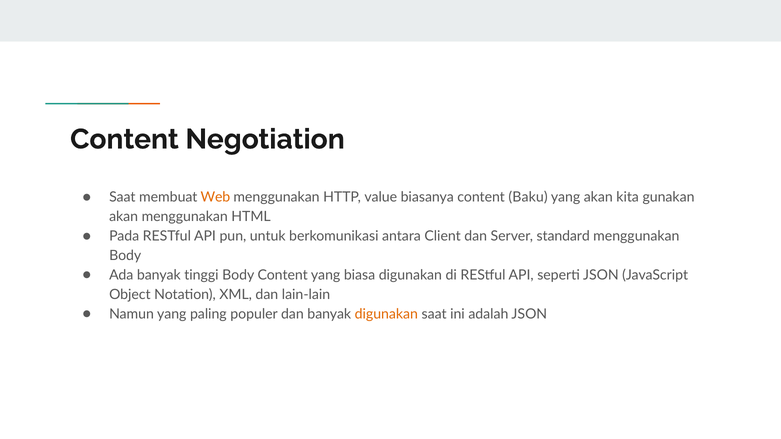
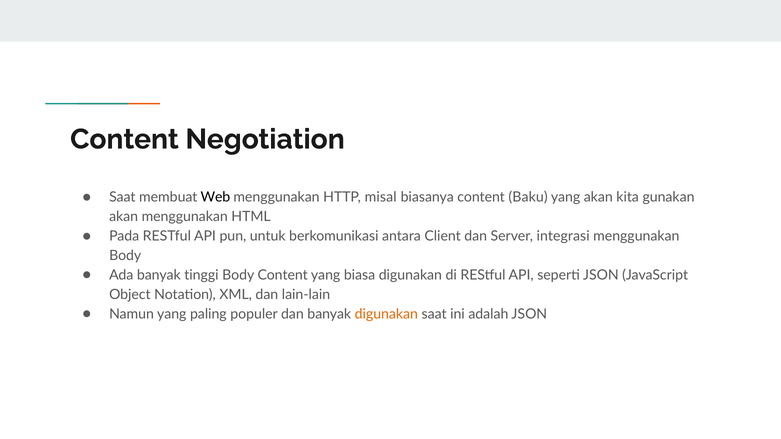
Web colour: orange -> black (215, 197)
value: value -> misal (381, 197)
standard: standard -> integrasi (563, 236)
